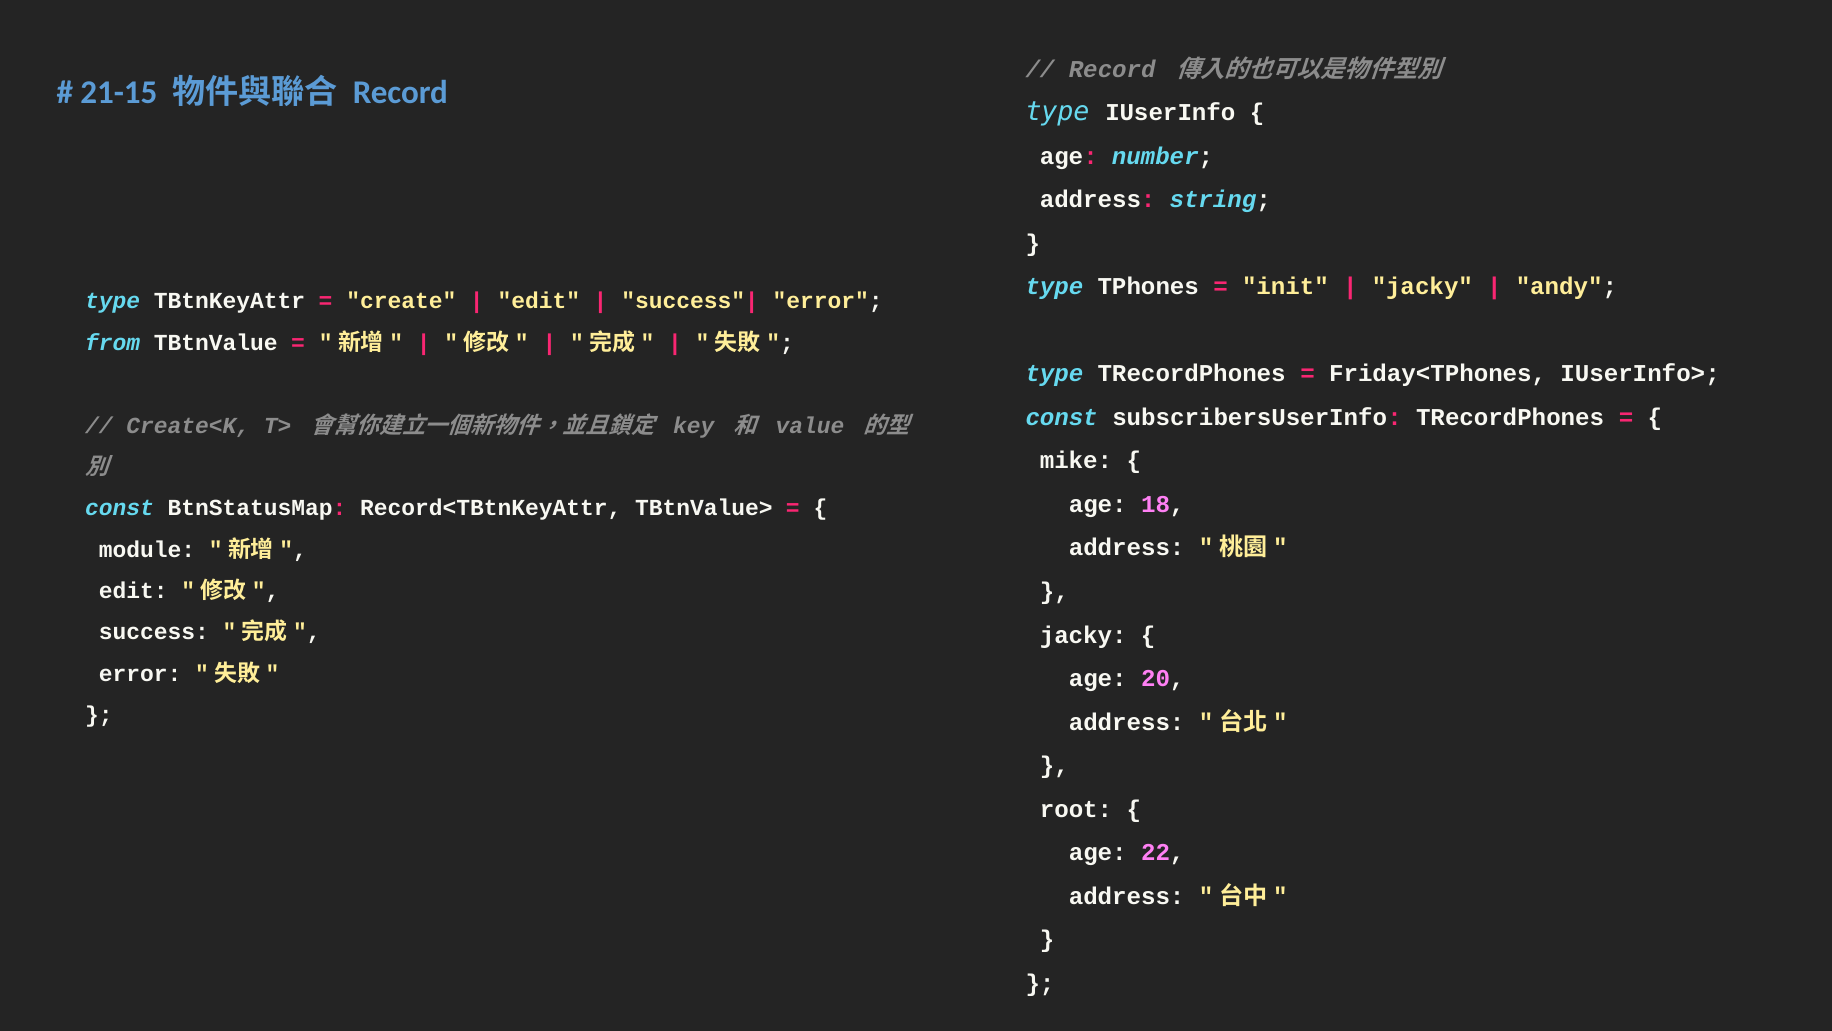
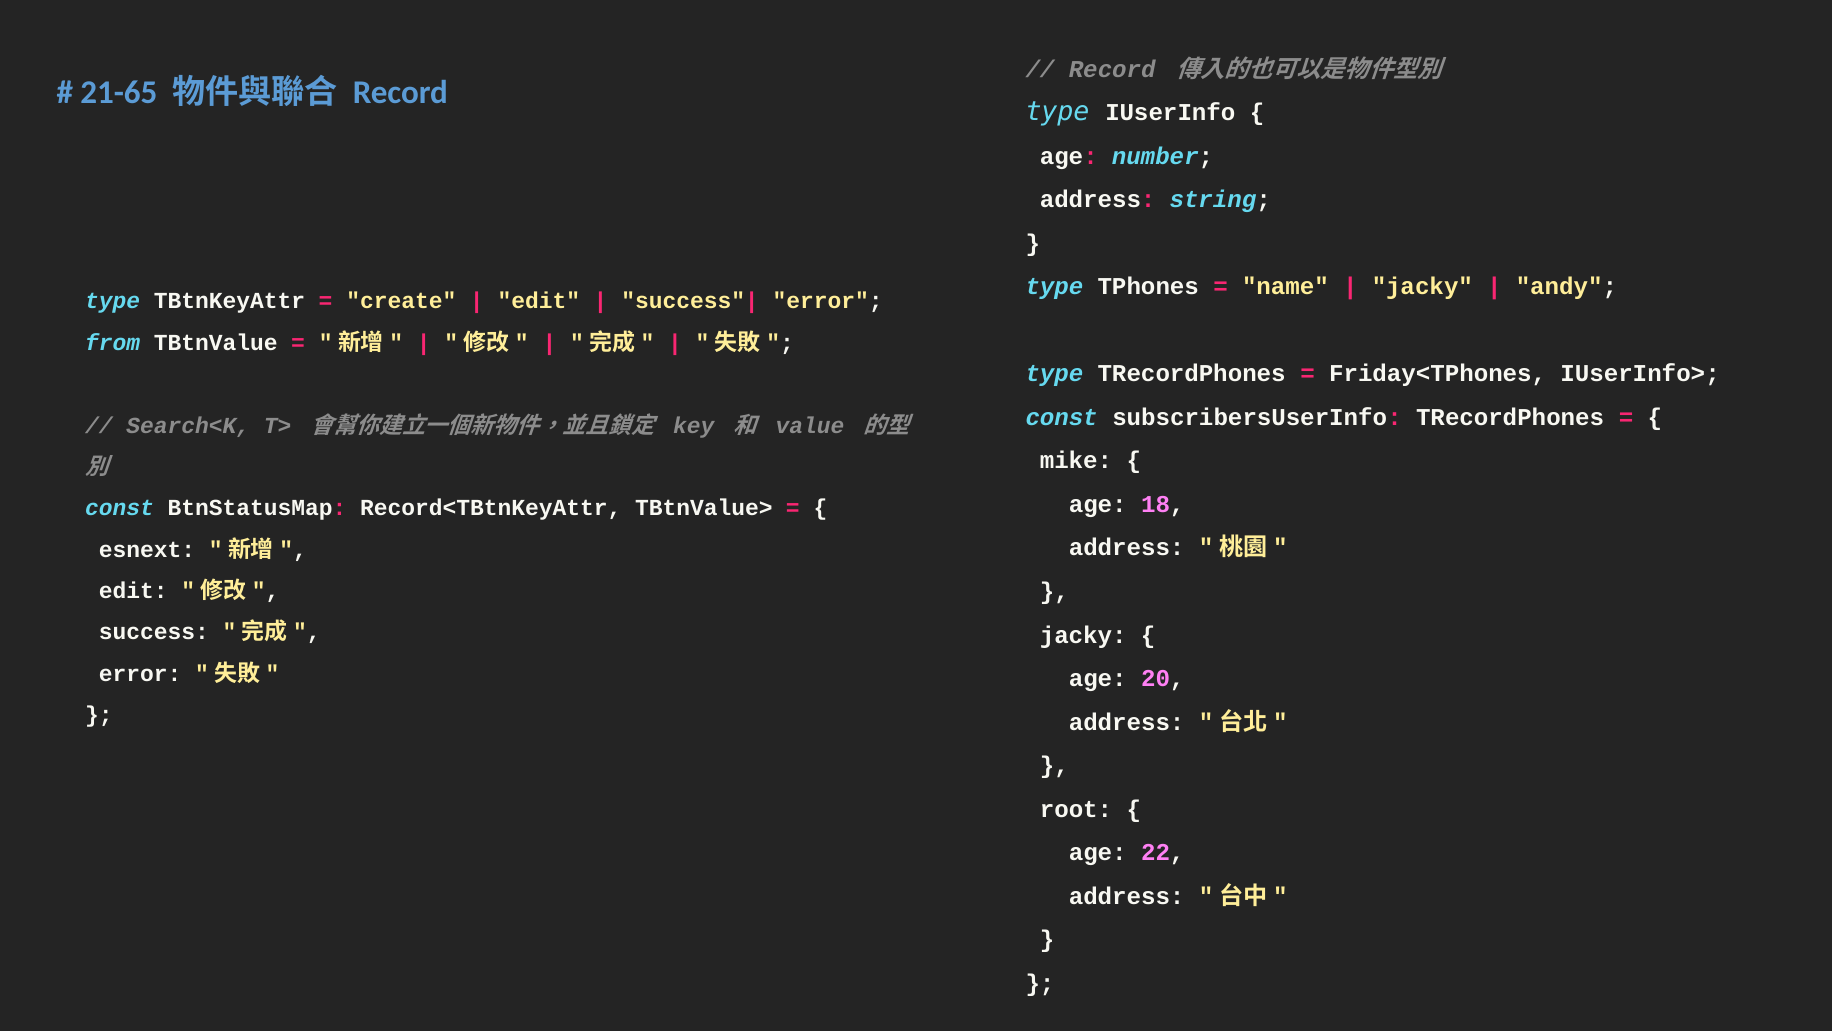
21-15: 21-15 -> 21-65 (119, 92)
init: init -> name (1285, 287)
Create<K: Create<K -> Search<K (188, 425)
module: module -> esnext (147, 549)
